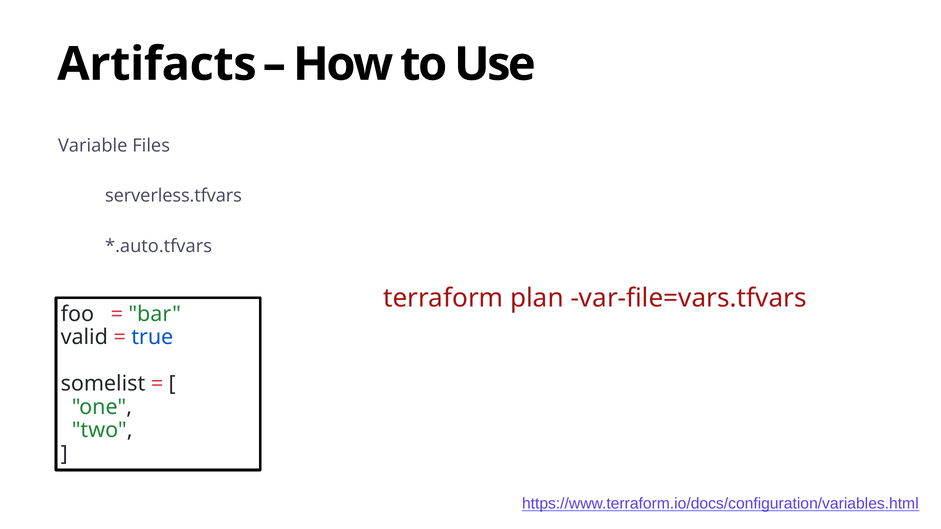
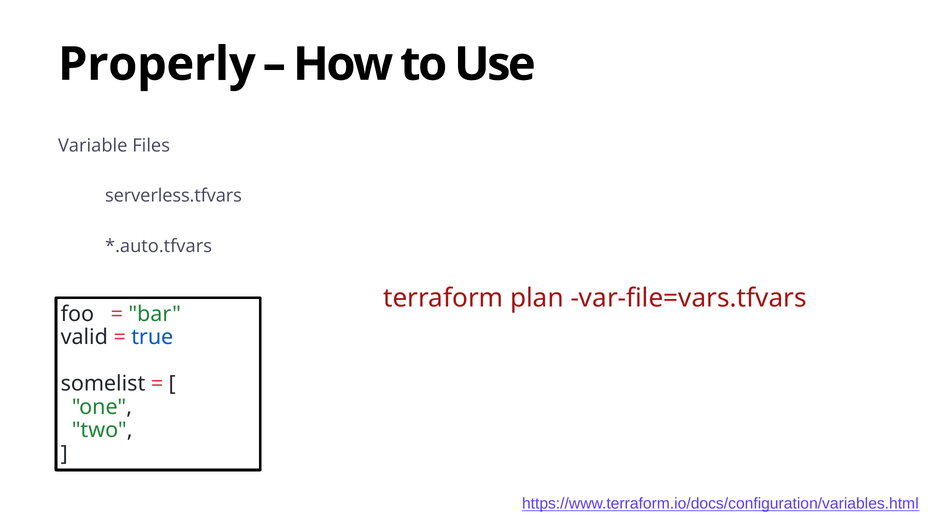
Artifacts: Artifacts -> Properly (157, 64)
